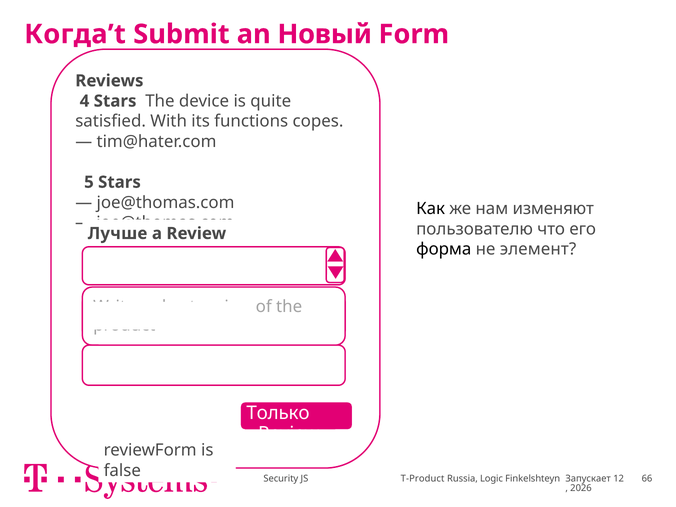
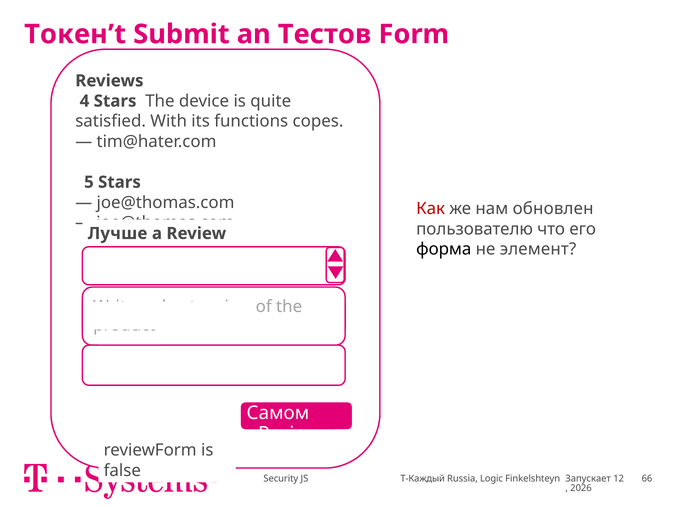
Когда’t: Когда’t -> Токен’t (75, 34)
Новый: Новый -> Тестов (325, 34)
Как colour: black -> red (431, 209)
изменяют: изменяют -> обновлен (553, 209)
Только: Только -> Самом (278, 413)
T-Product: T-Product -> T-Каждый (423, 479)
